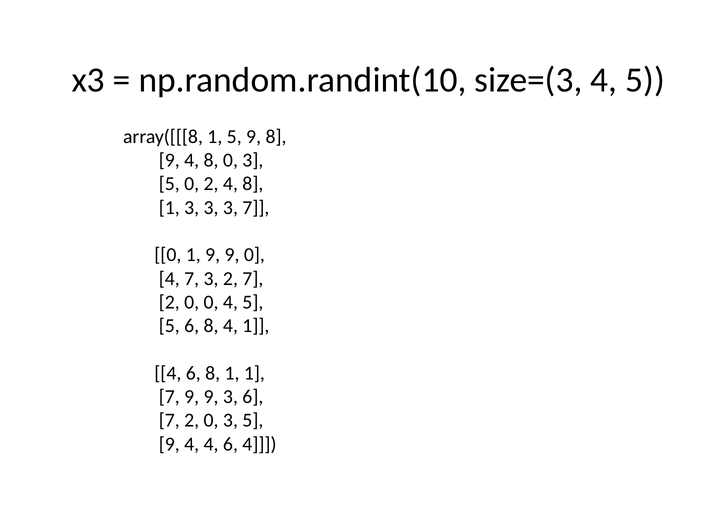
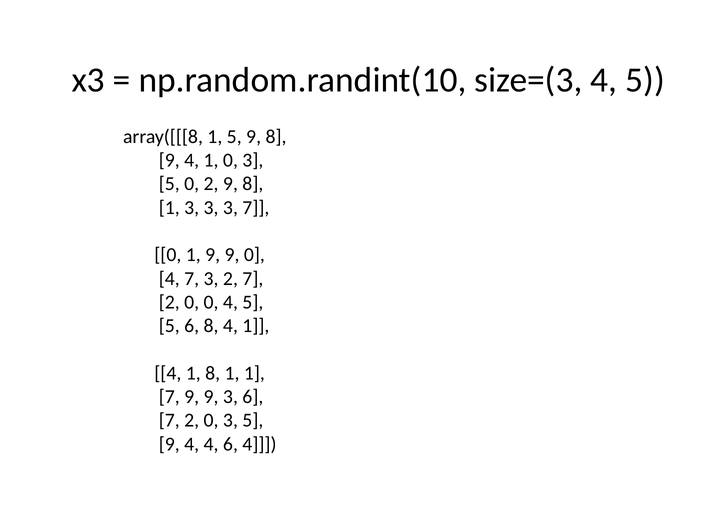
9 4 8: 8 -> 1 (211, 160)
2 4: 4 -> 9 (230, 184)
6: 6 -> 1 (193, 374)
